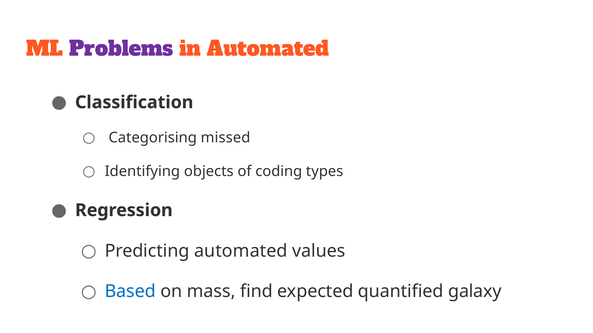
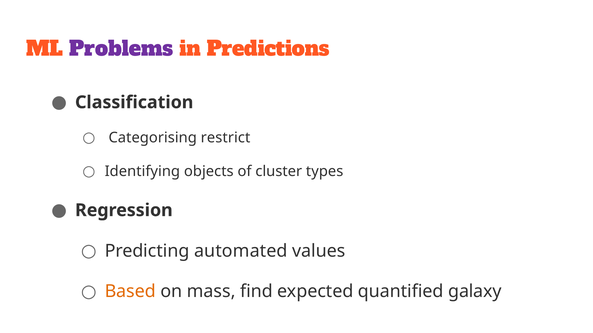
in Automated: Automated -> Predictions (268, 49)
missed: missed -> restrict (226, 138)
coding: coding -> cluster (279, 172)
Based colour: blue -> orange (130, 292)
